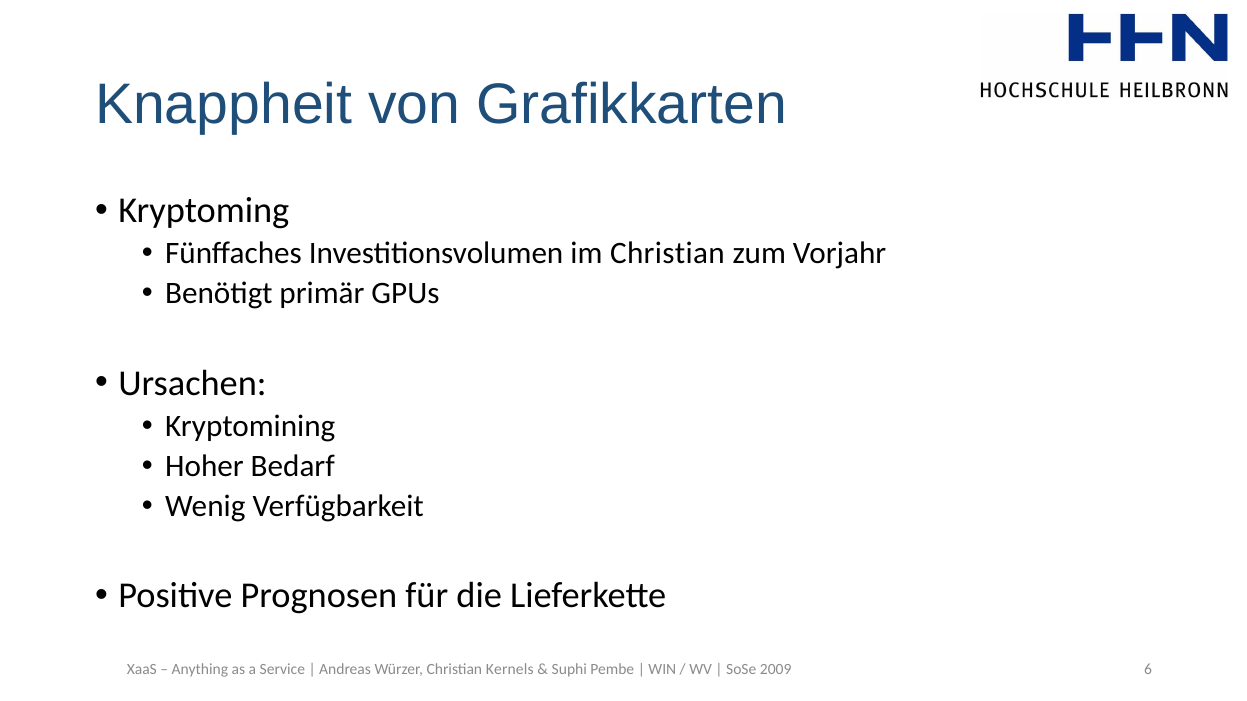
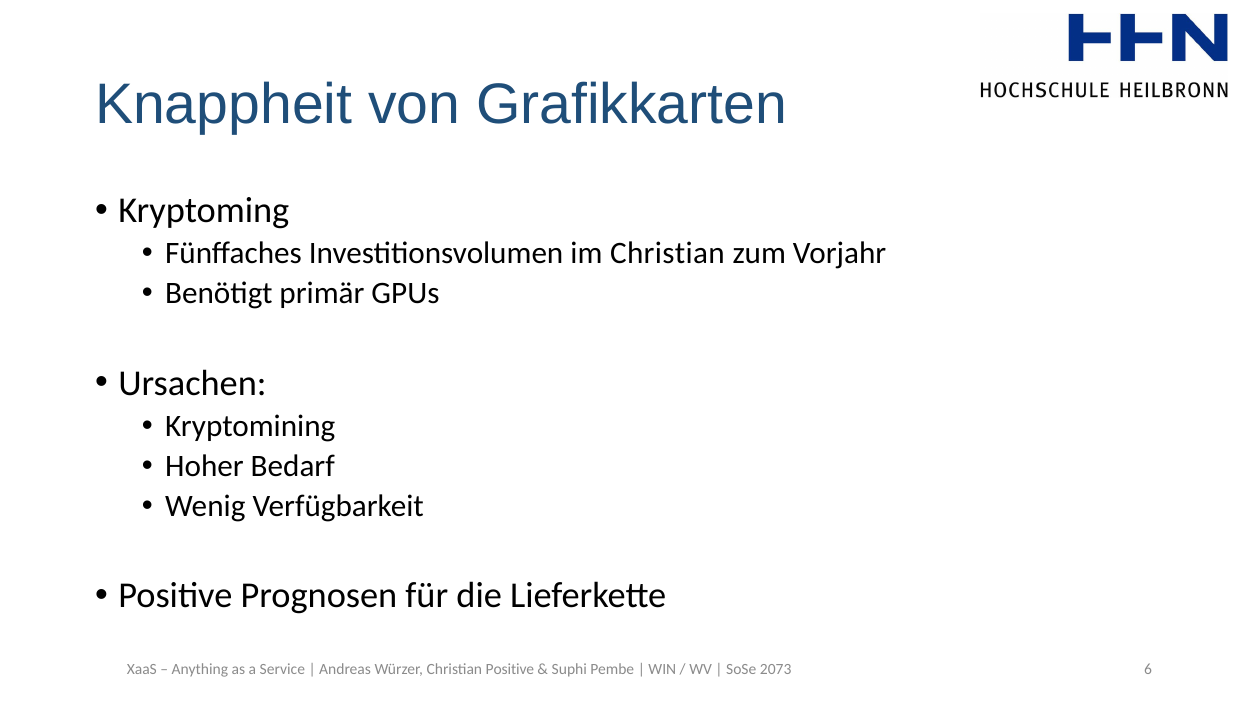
Christian Kernels: Kernels -> Positive (510, 670)
2009: 2009 -> 2073 (776, 670)
